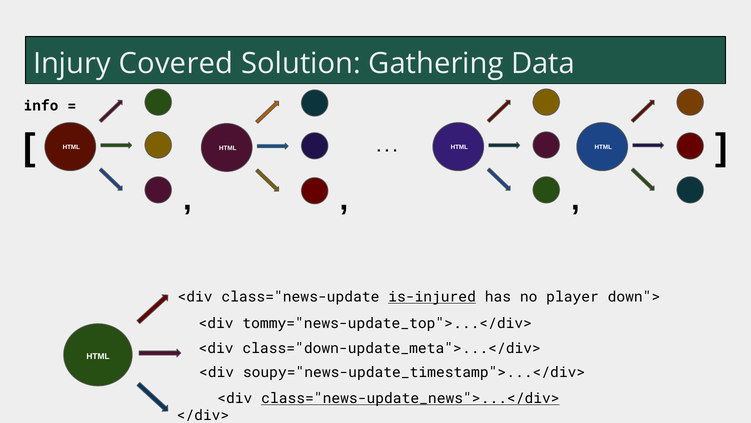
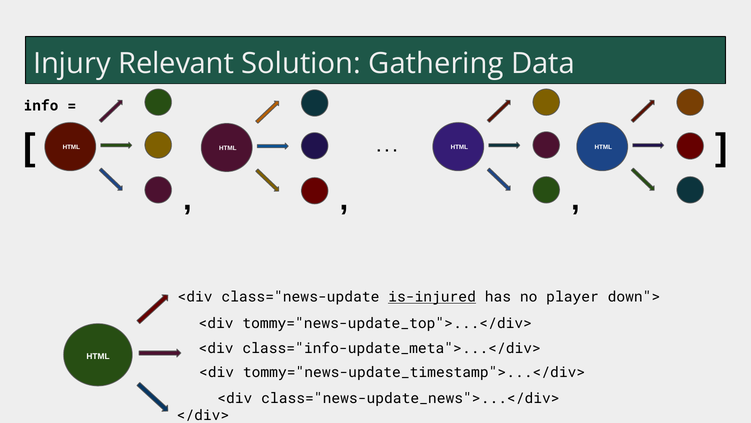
Covered: Covered -> Relevant (176, 64)
class="down-update_meta">...</div>: class="down-update_meta">...</div> -> class="info-update_meta">...</div> (392, 348)
soupy="news-update_timestamp">...</div>: soupy="news-update_timestamp">...</div> -> tommy="news-update_timestamp">...</div> (414, 372)
class="news-update_news">...</div> underline: present -> none (410, 398)
